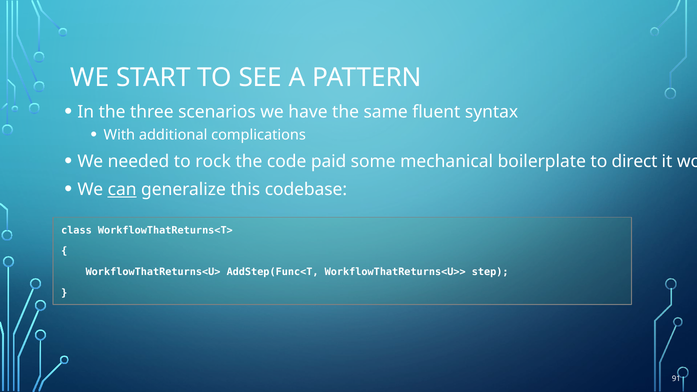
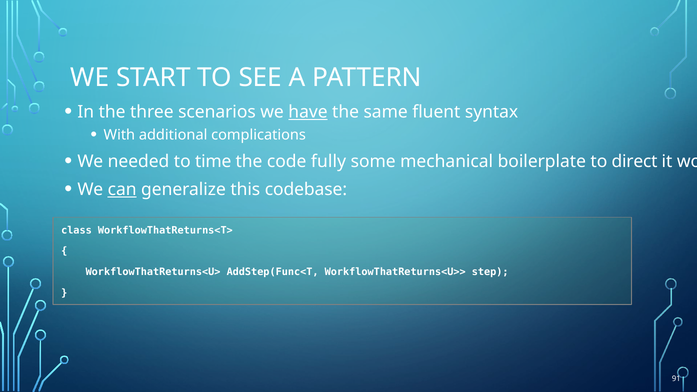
have underline: none -> present (308, 112)
rock: rock -> time (213, 161)
paid: paid -> fully (328, 161)
